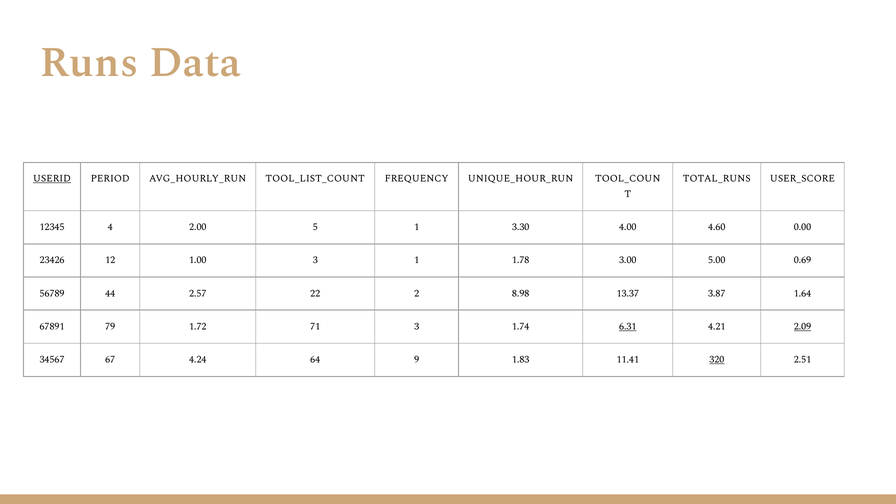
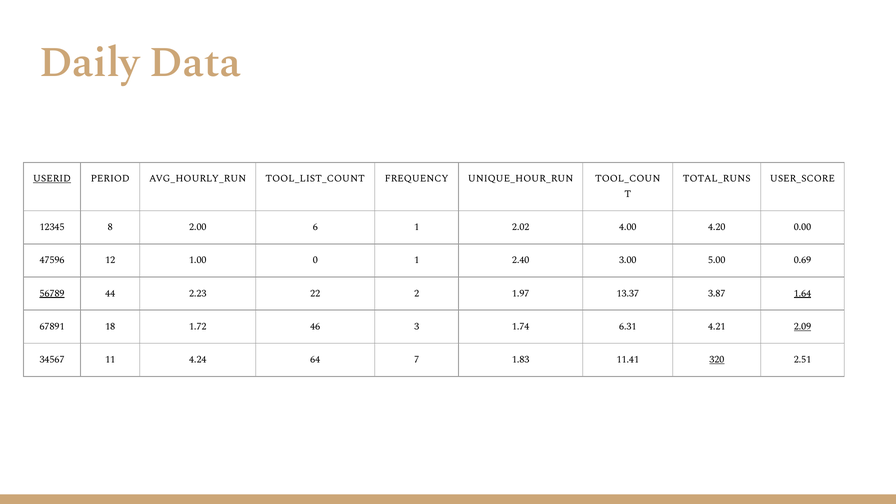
Runs: Runs -> Daily (89, 62)
4: 4 -> 8 (110, 227)
5: 5 -> 6 (315, 227)
3.30: 3.30 -> 2.02 (521, 227)
4.60: 4.60 -> 4.20 (717, 227)
23426: 23426 -> 47596 (52, 260)
1.00 3: 3 -> 0 (315, 260)
1.78: 1.78 -> 2.40 (521, 260)
56789 underline: none -> present (52, 293)
2.57: 2.57 -> 2.23 (198, 293)
8.98: 8.98 -> 1.97 (521, 293)
1.64 underline: none -> present (802, 293)
79: 79 -> 18 (110, 326)
71: 71 -> 46 (315, 326)
6.31 underline: present -> none (628, 326)
67: 67 -> 11 (110, 360)
9: 9 -> 7 (417, 360)
